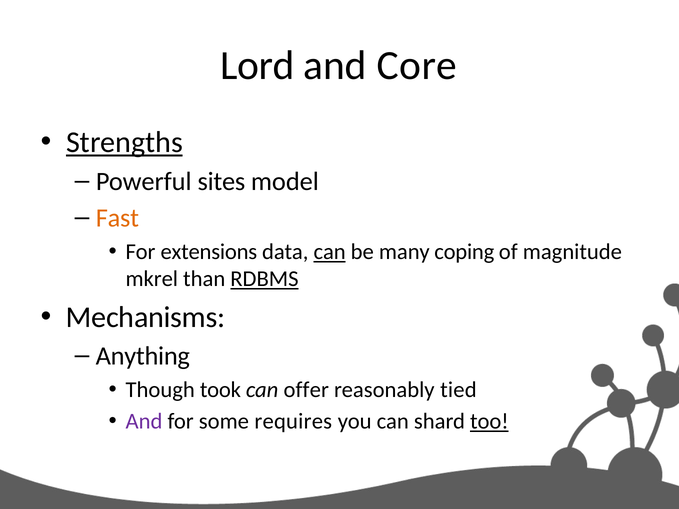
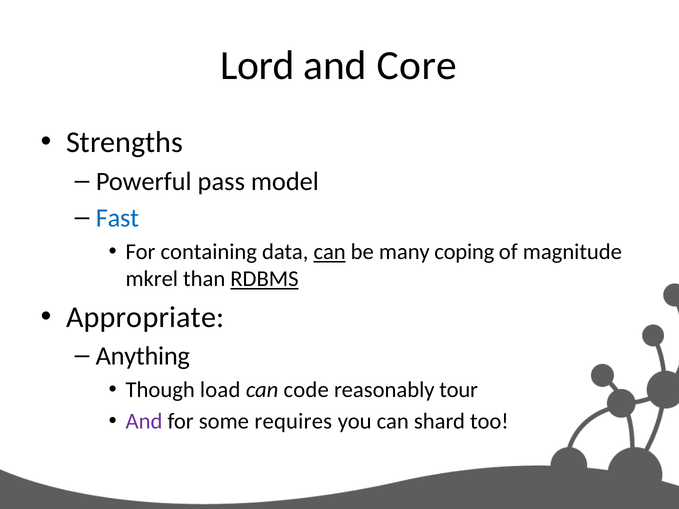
Strengths underline: present -> none (125, 142)
sites: sites -> pass (221, 181)
Fast colour: orange -> blue (117, 218)
extensions: extensions -> containing (209, 252)
Mechanisms: Mechanisms -> Appropriate (145, 317)
took: took -> load (220, 390)
offer: offer -> code (306, 390)
tied: tied -> tour (459, 390)
too underline: present -> none (489, 422)
